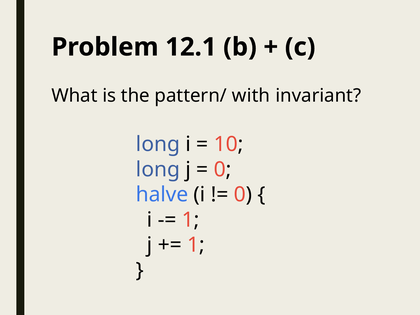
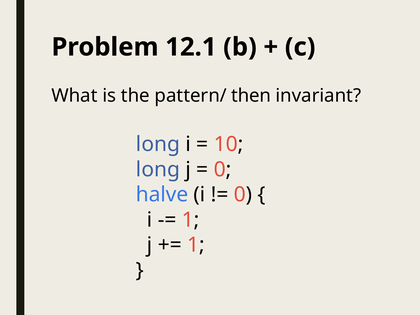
with: with -> then (251, 96)
